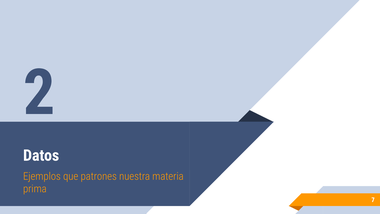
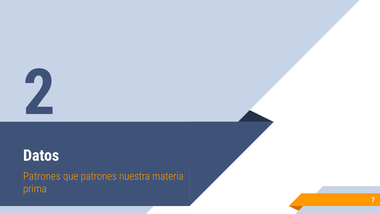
Ejemplos: Ejemplos -> Patrones (42, 176)
